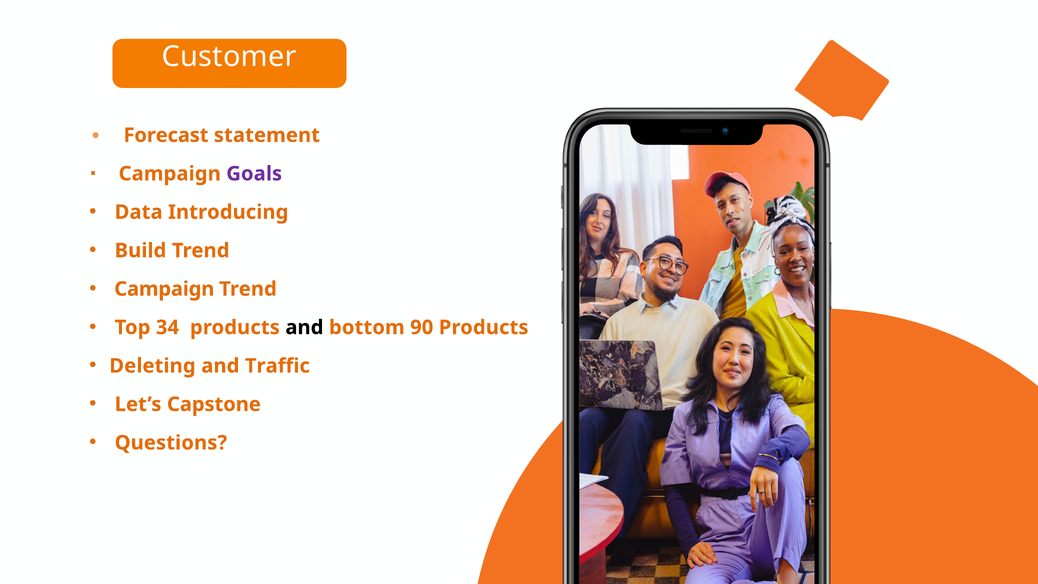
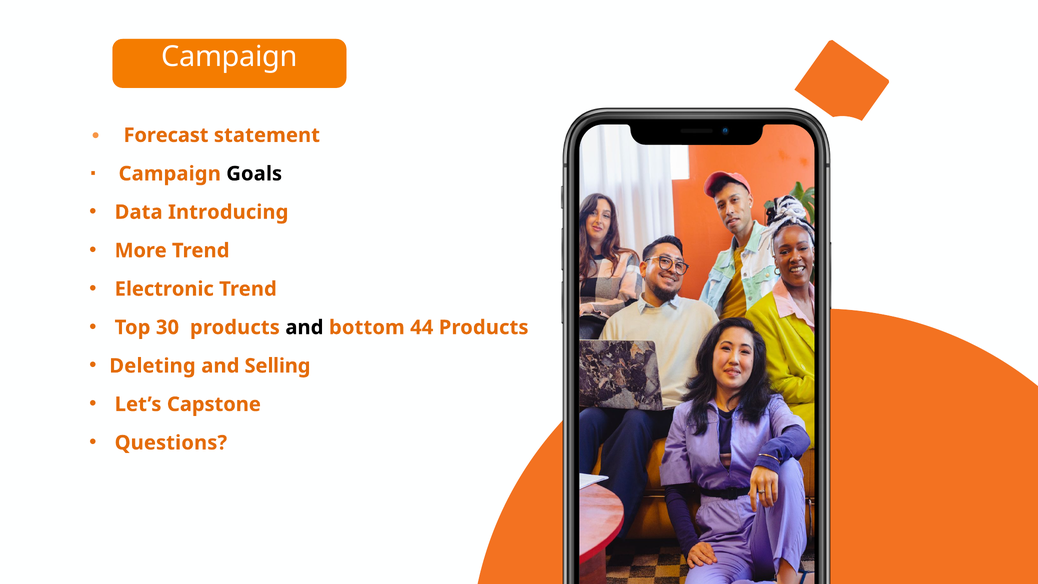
Customer: Customer -> Campaign (230, 57)
Goals colour: purple -> black (254, 174)
Build: Build -> More (141, 251)
Campaign: Campaign -> Electronic (164, 289)
34: 34 -> 30 (167, 327)
90: 90 -> 44 (422, 327)
Traffic: Traffic -> Selling (277, 366)
